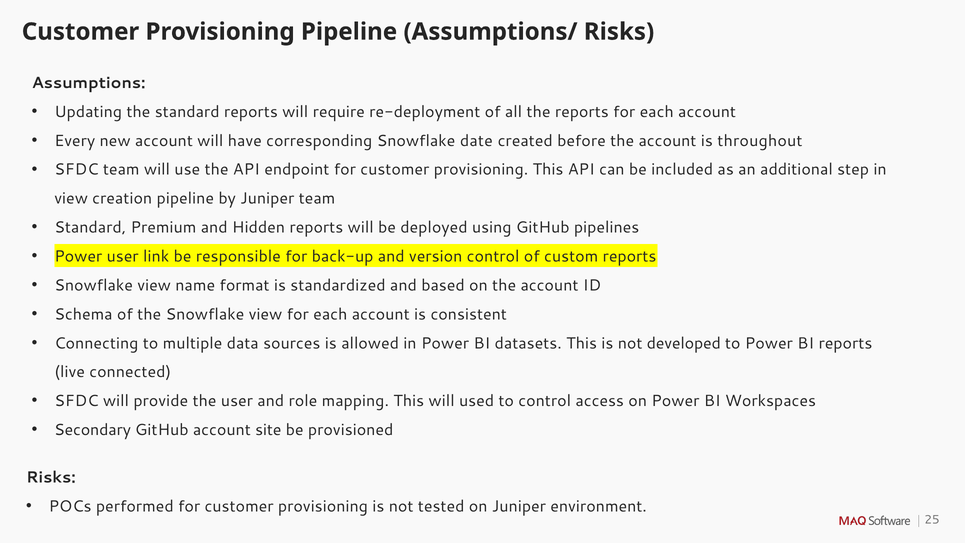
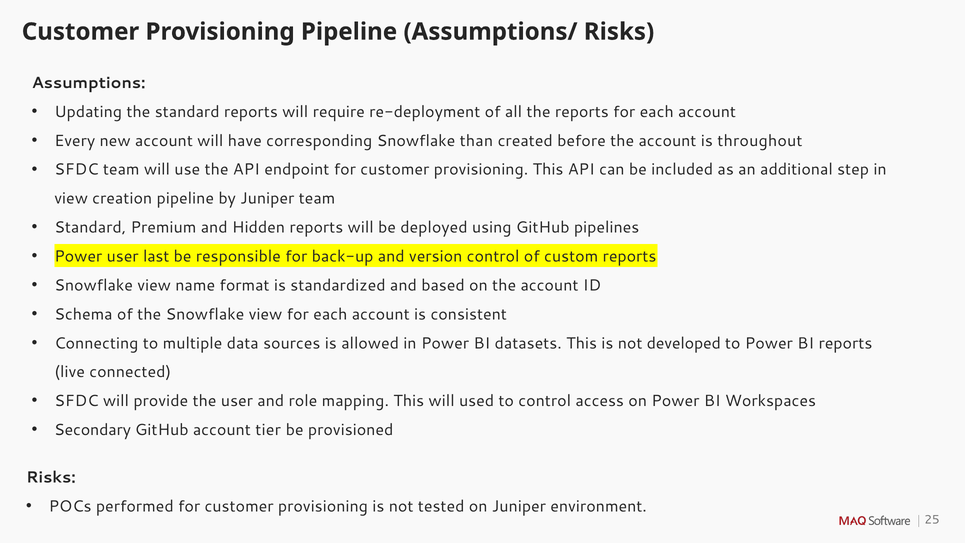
date: date -> than (476, 141)
link: link -> last (156, 256)
site: site -> tier (268, 430)
